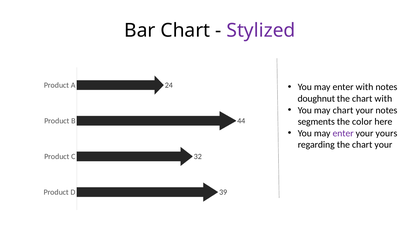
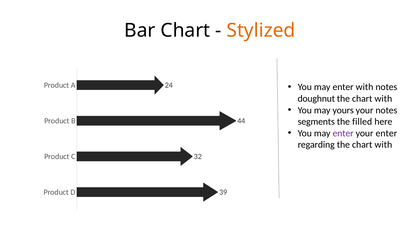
Stylized colour: purple -> orange (261, 30)
may chart: chart -> yours (343, 110)
color: color -> filled (362, 122)
your yours: yours -> enter (386, 133)
regarding the chart your: your -> with (383, 145)
